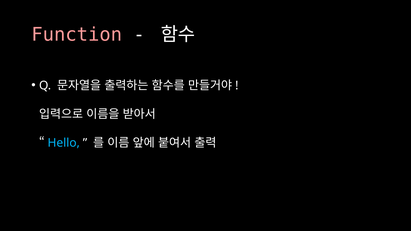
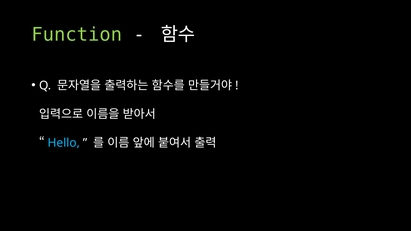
Function colour: pink -> light green (77, 35)
